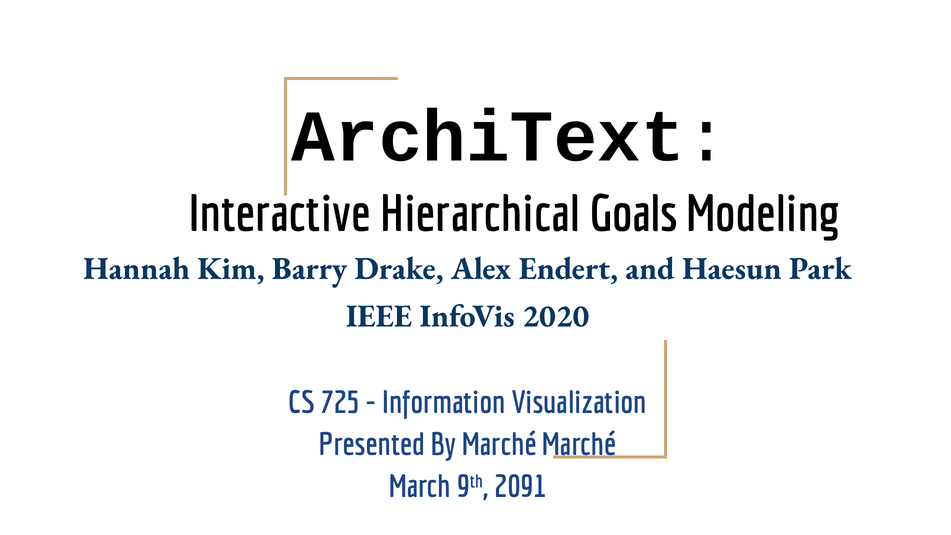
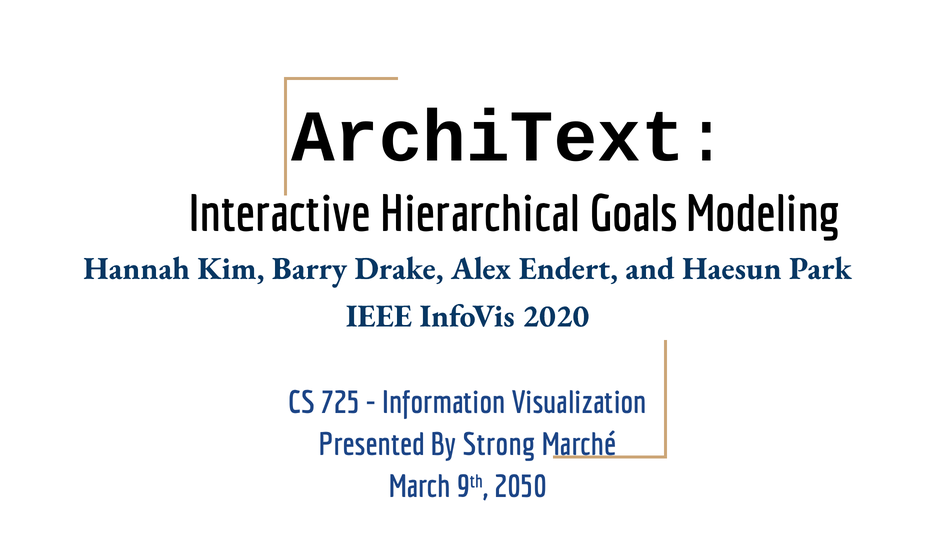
By Marché: Marché -> Strong (499, 445)
2091: 2091 -> 2050 (520, 487)
